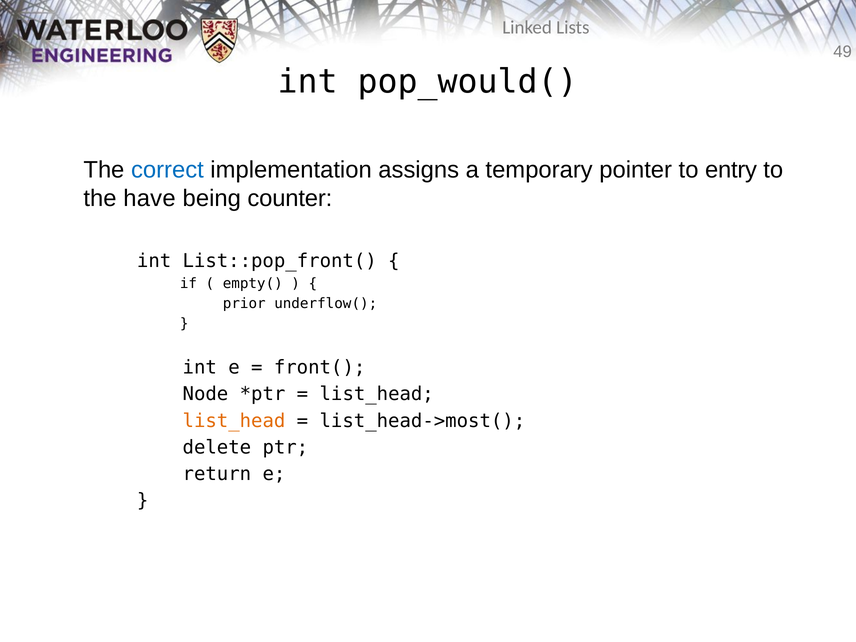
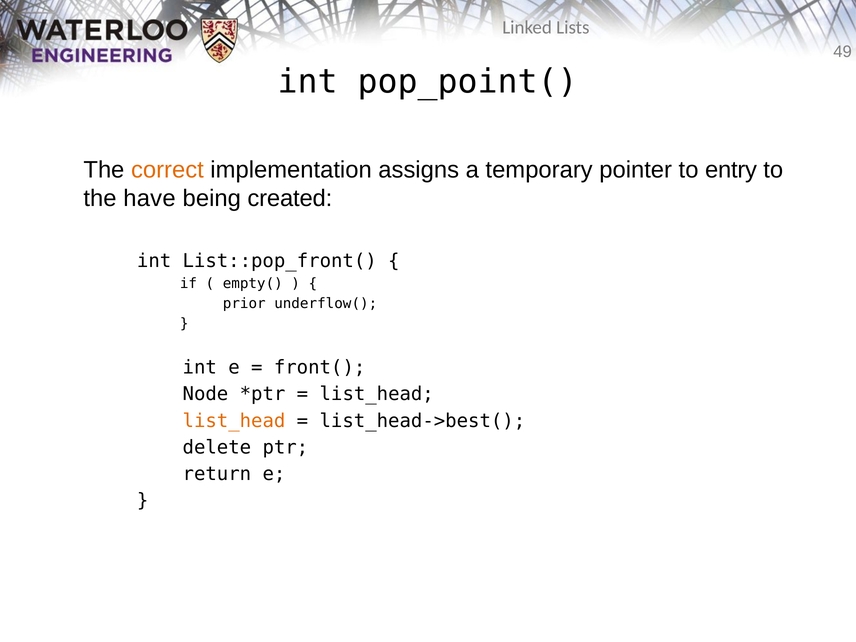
pop_would(: pop_would( -> pop_point( (468, 82)
correct colour: blue -> orange (167, 170)
counter: counter -> created (290, 199)
list_head->most(: list_head->most( -> list_head->best( (422, 421)
